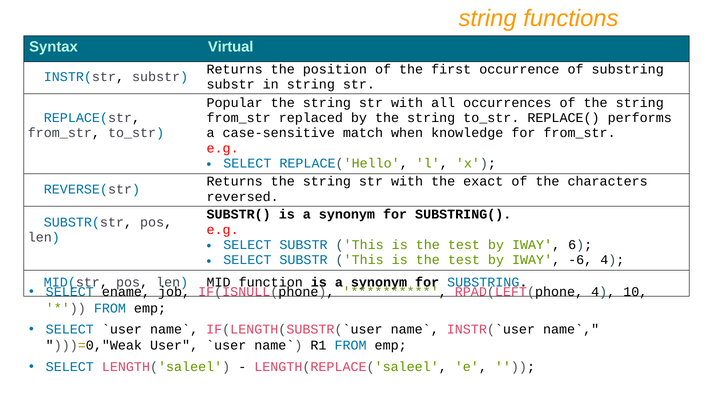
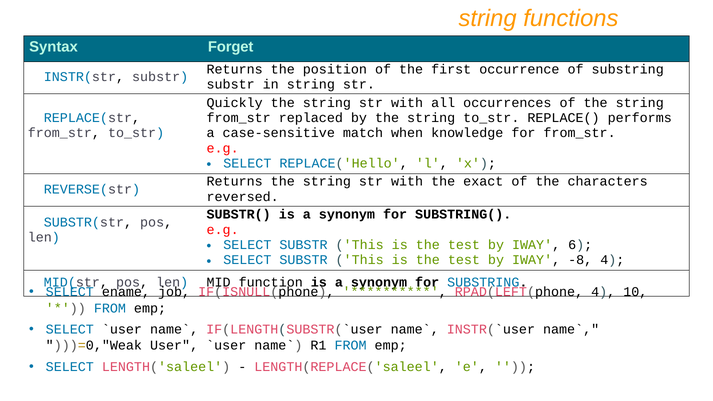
Virtual: Virtual -> Forget (231, 47)
Popular: Popular -> Quickly (235, 103)
-6: -6 -> -8 (580, 260)
